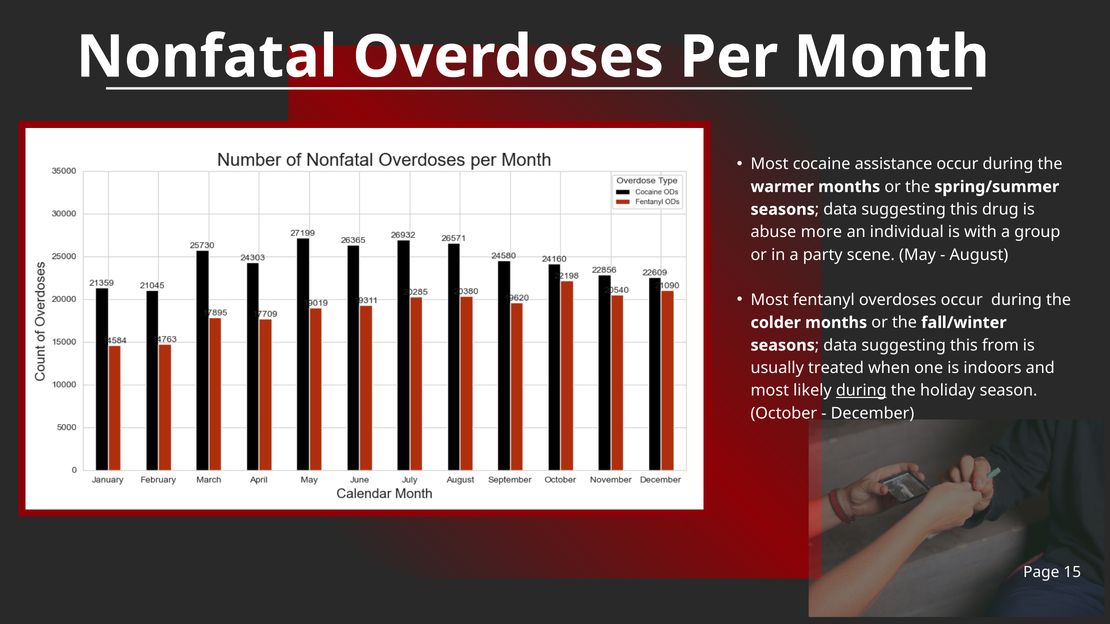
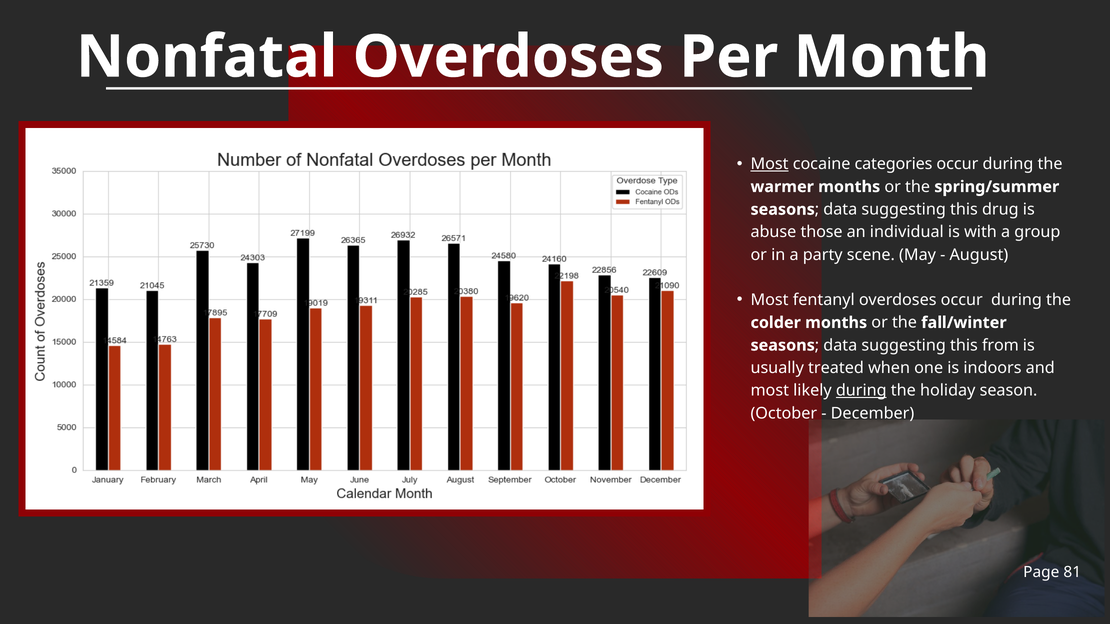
Most underline: none -> present (770, 164)
assistance: assistance -> categories (894, 164)
more: more -> those (822, 232)
15: 15 -> 81 (1072, 572)
